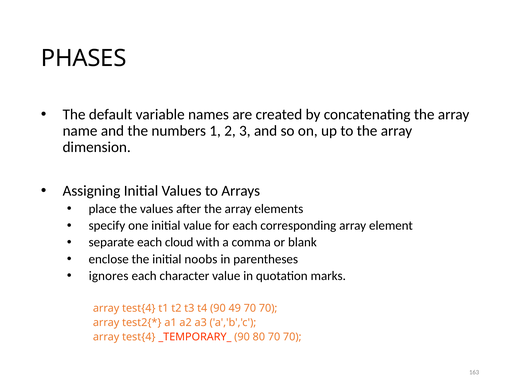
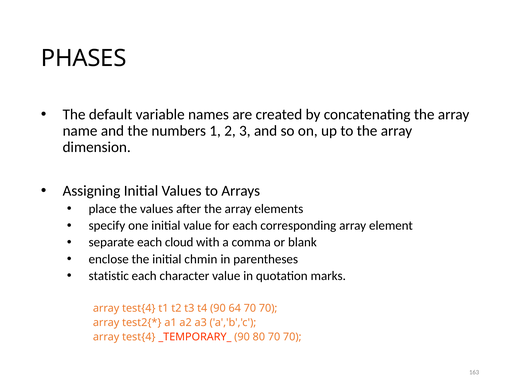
noobs: noobs -> chmin (201, 259)
ignores: ignores -> statistic (109, 276)
49: 49 -> 64 (235, 308)
